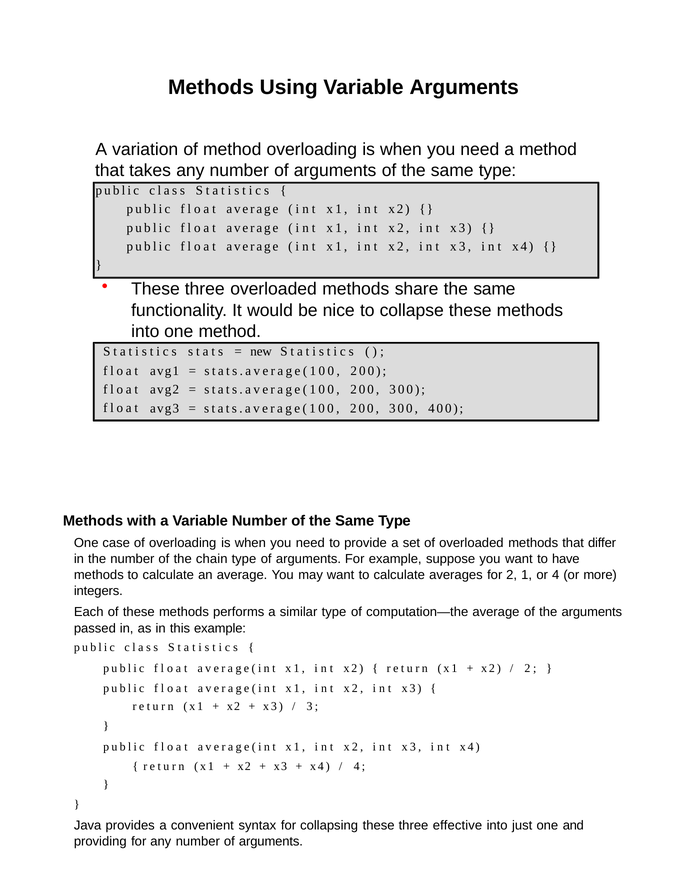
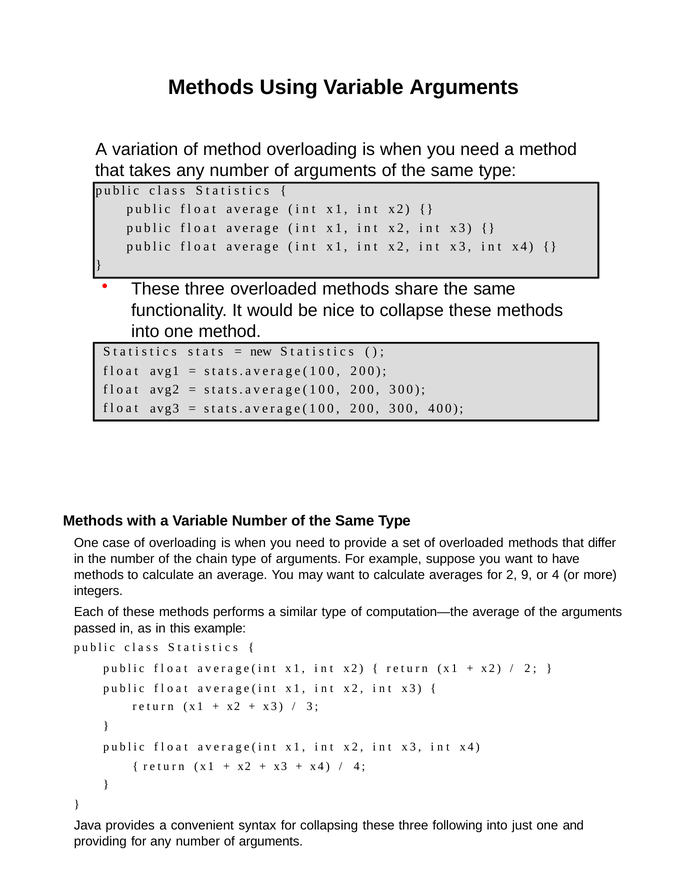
1: 1 -> 9 (527, 575)
effective: effective -> following (458, 825)
